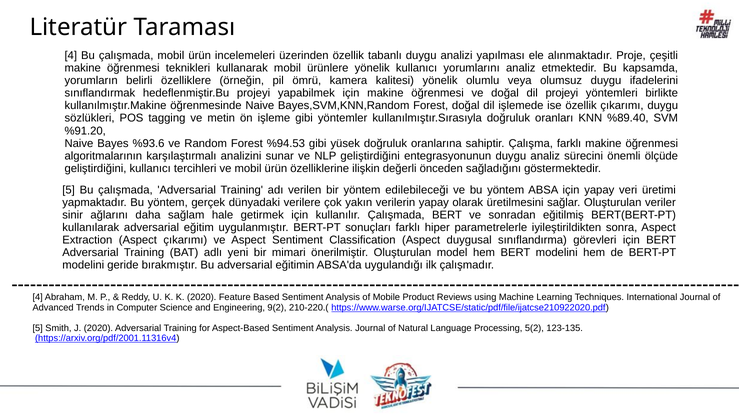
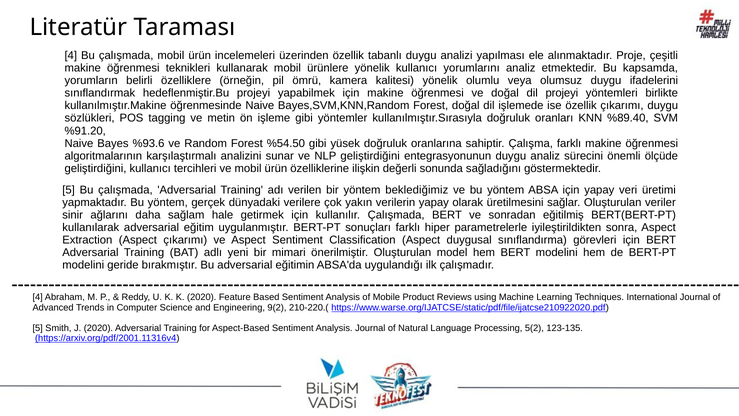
%94.53: %94.53 -> %54.50 (286, 143)
önceden: önceden -> sonunda (441, 168)
edilebileceği: edilebileceği -> beklediğimiz (417, 190)
